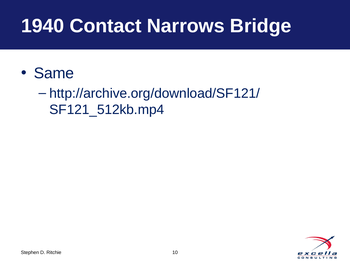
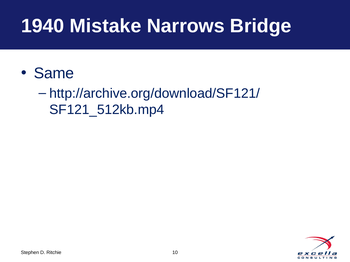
Contact: Contact -> Mistake (106, 26)
